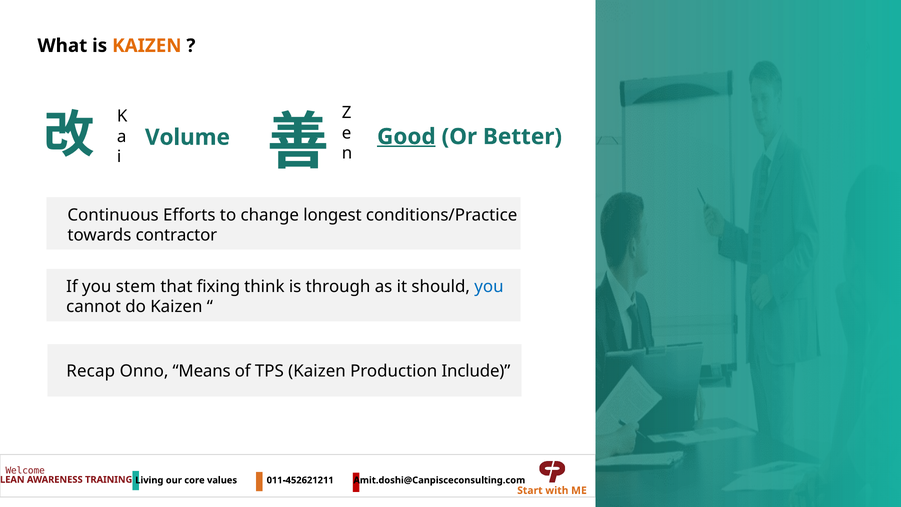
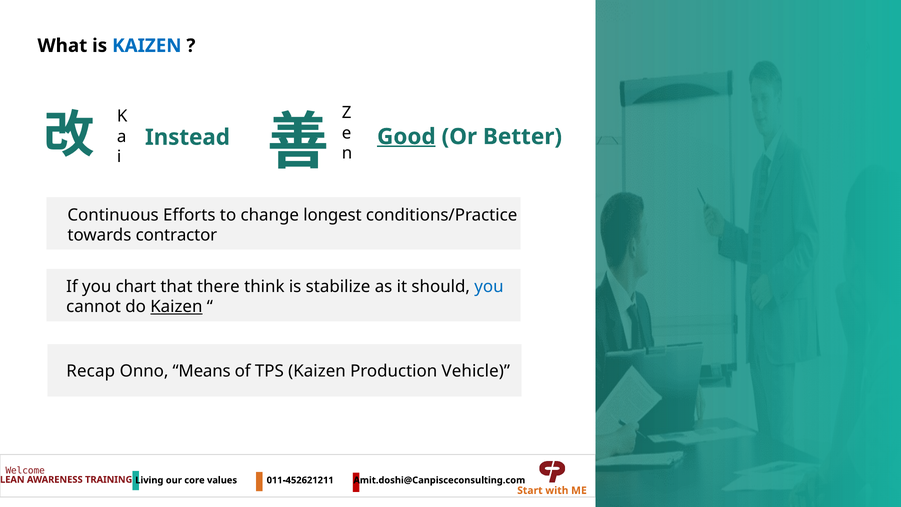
KAIZEN colour: orange -> blue (147, 46)
Volume: Volume -> Instead (187, 137)
stem: stem -> chart (136, 286)
fixing: fixing -> there (218, 286)
through: through -> stabilize (338, 286)
Kaizen underline: none -> present (176, 307)
Include: Include -> Vehicle (476, 371)
